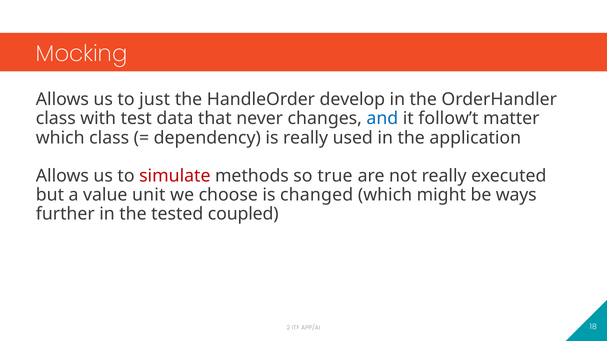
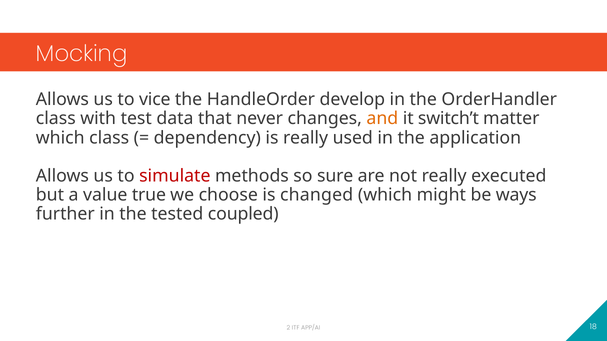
just: just -> vice (155, 100)
and colour: blue -> orange (382, 119)
follow’t: follow’t -> switch’t (448, 119)
true: true -> sure (335, 176)
unit: unit -> true (149, 195)
